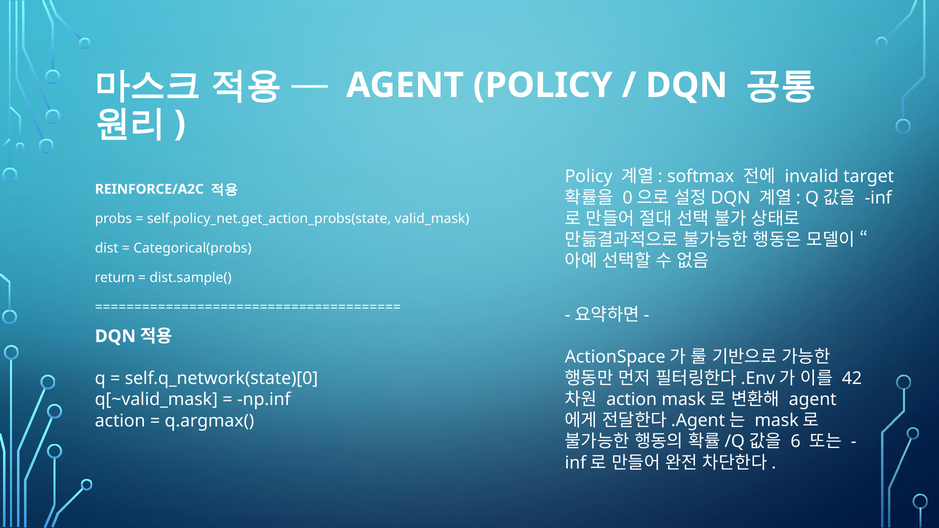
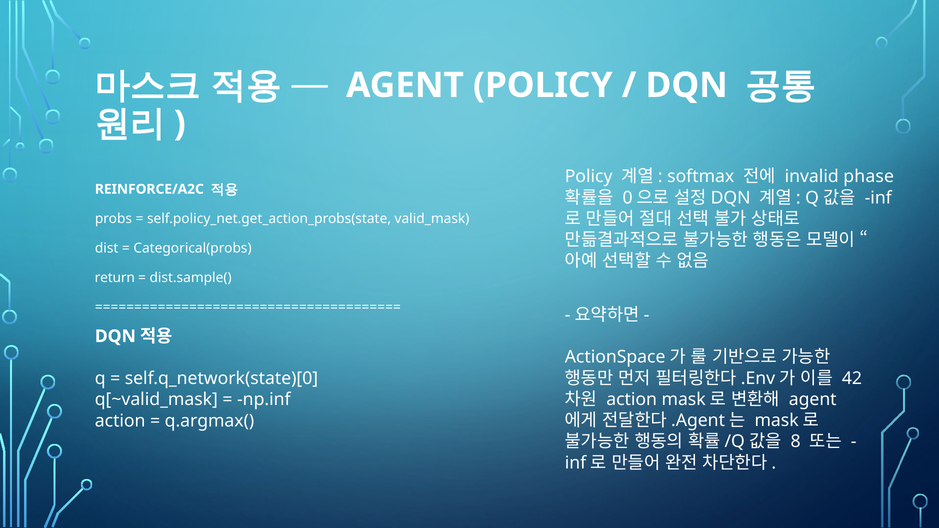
target: target -> phase (869, 177)
6: 6 -> 8 (796, 442)
